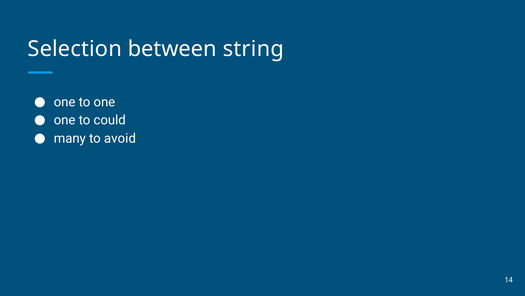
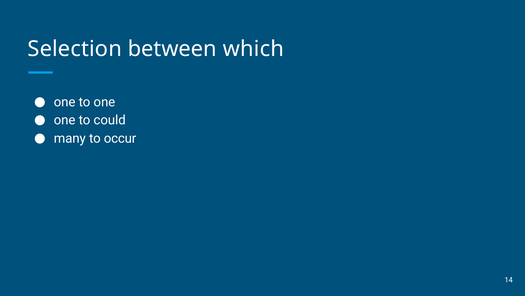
string: string -> which (253, 49)
avoid: avoid -> occur (120, 138)
